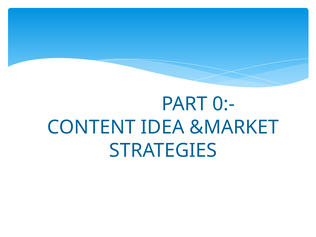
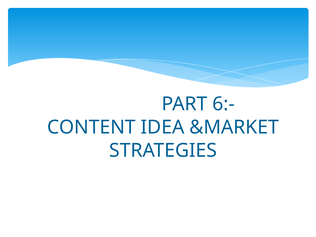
0:-: 0:- -> 6:- (224, 104)
